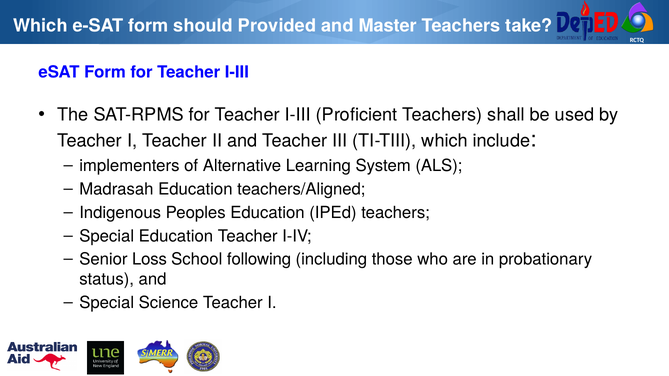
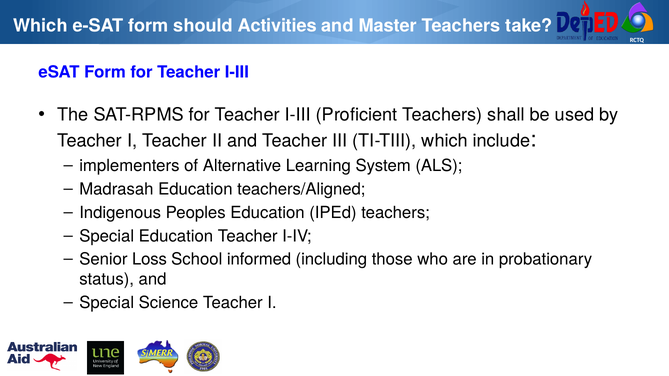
Provided: Provided -> Activities (277, 26)
following: following -> informed (259, 260)
